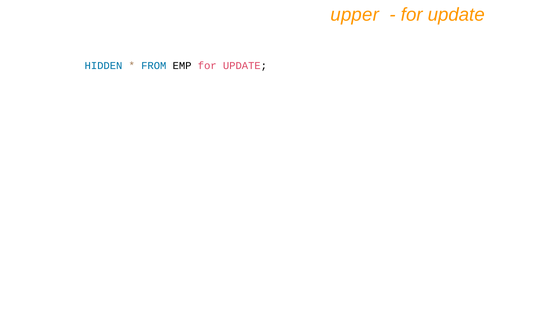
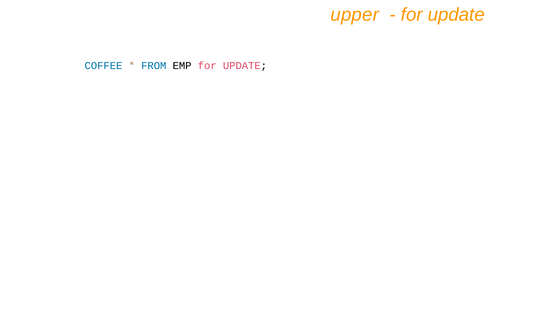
HIDDEN: HIDDEN -> COFFEE (103, 66)
